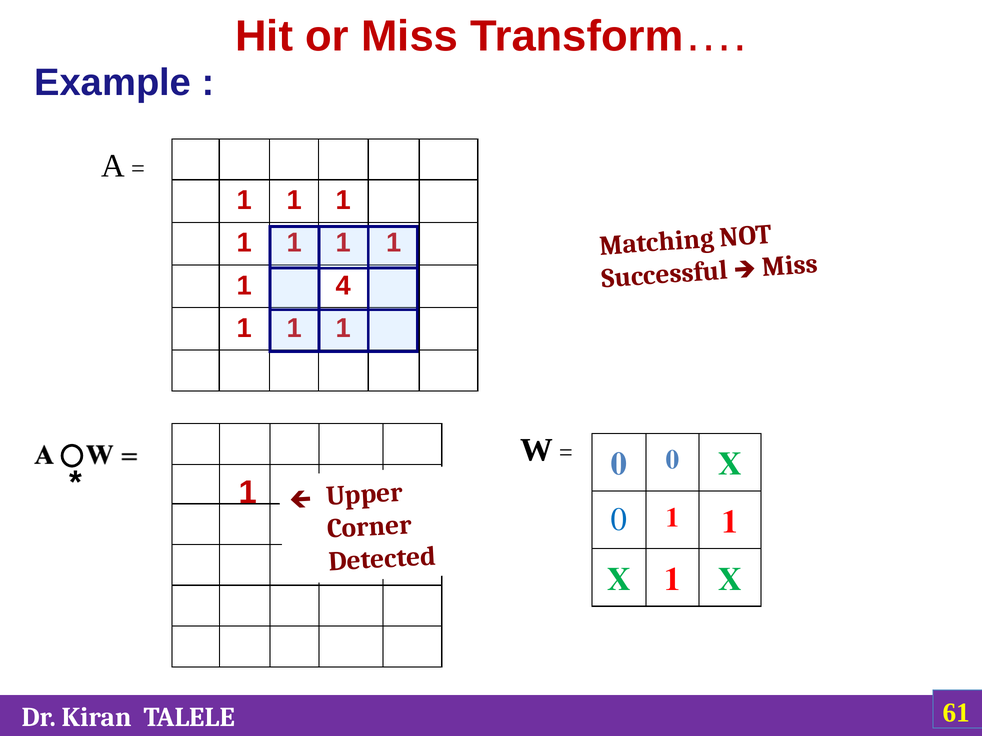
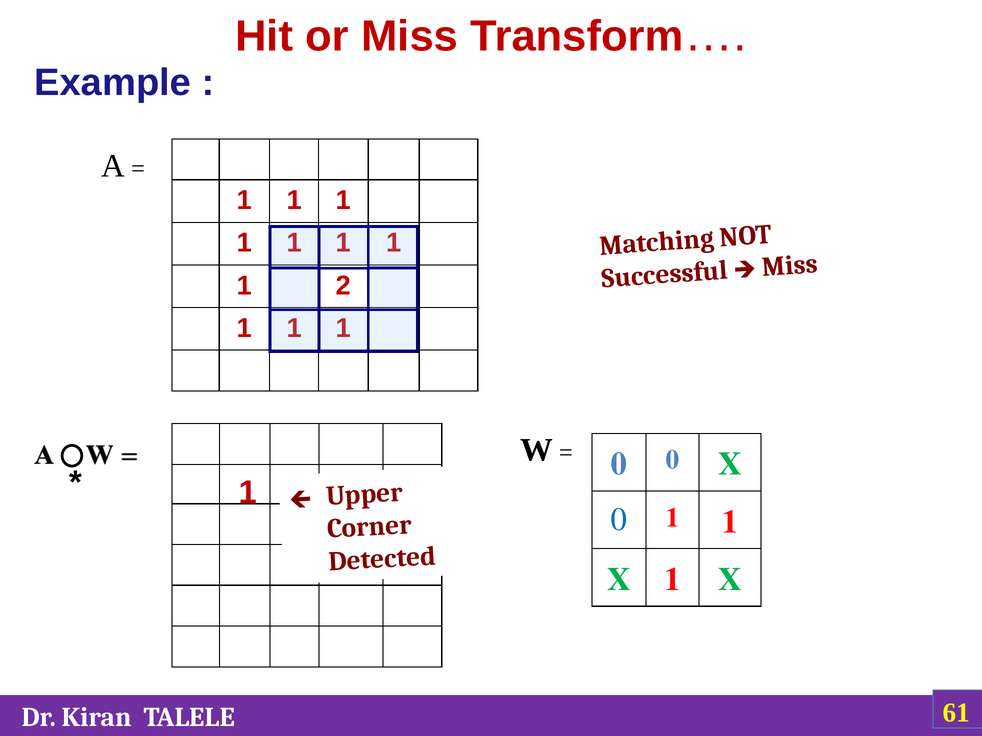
4: 4 -> 2 (343, 286)
